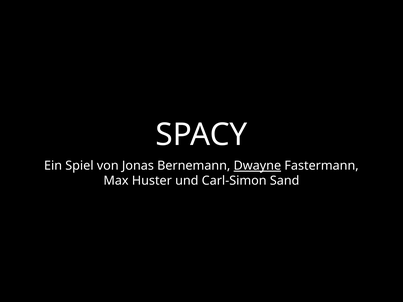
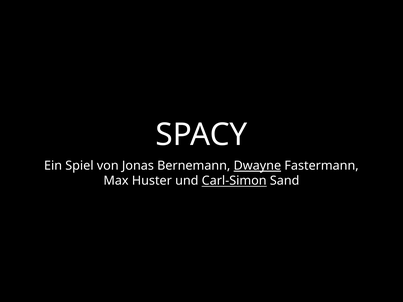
Carl-Simon underline: none -> present (234, 181)
